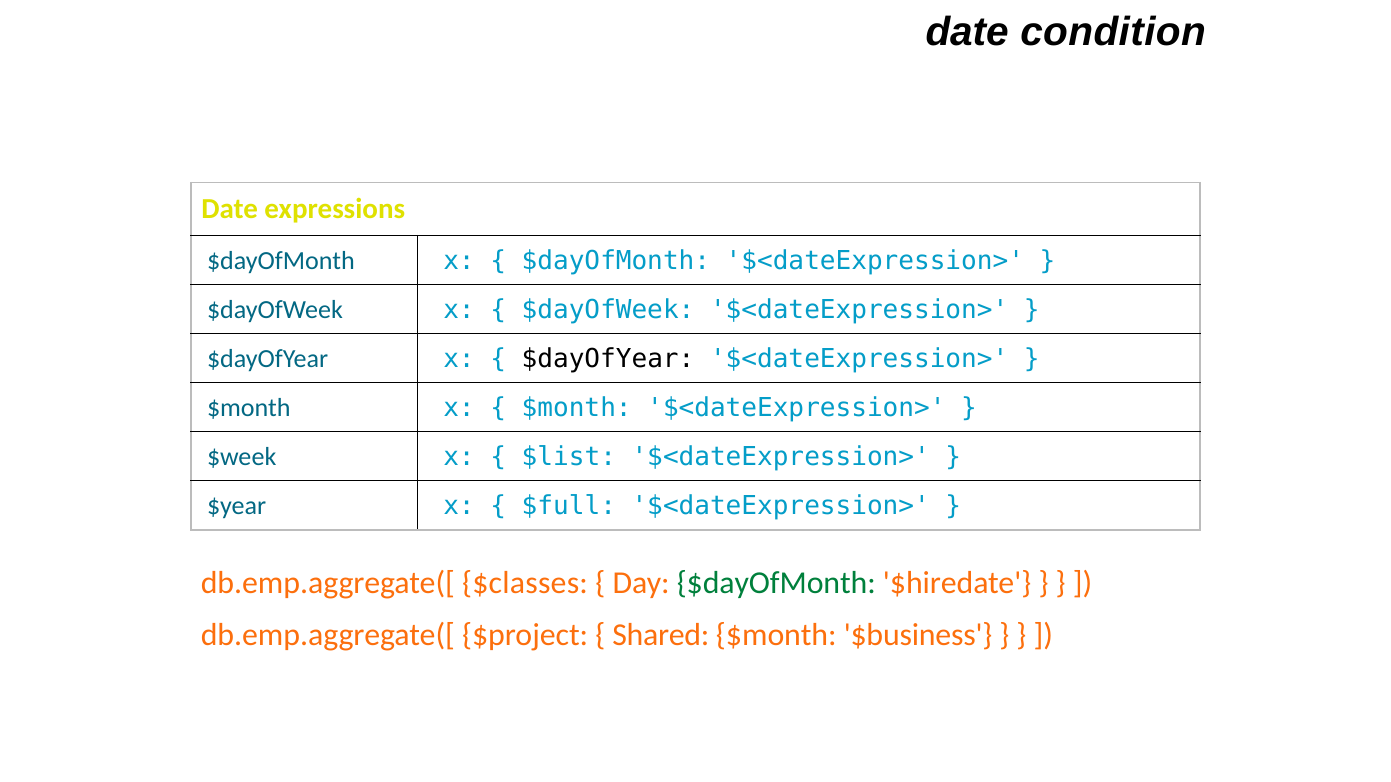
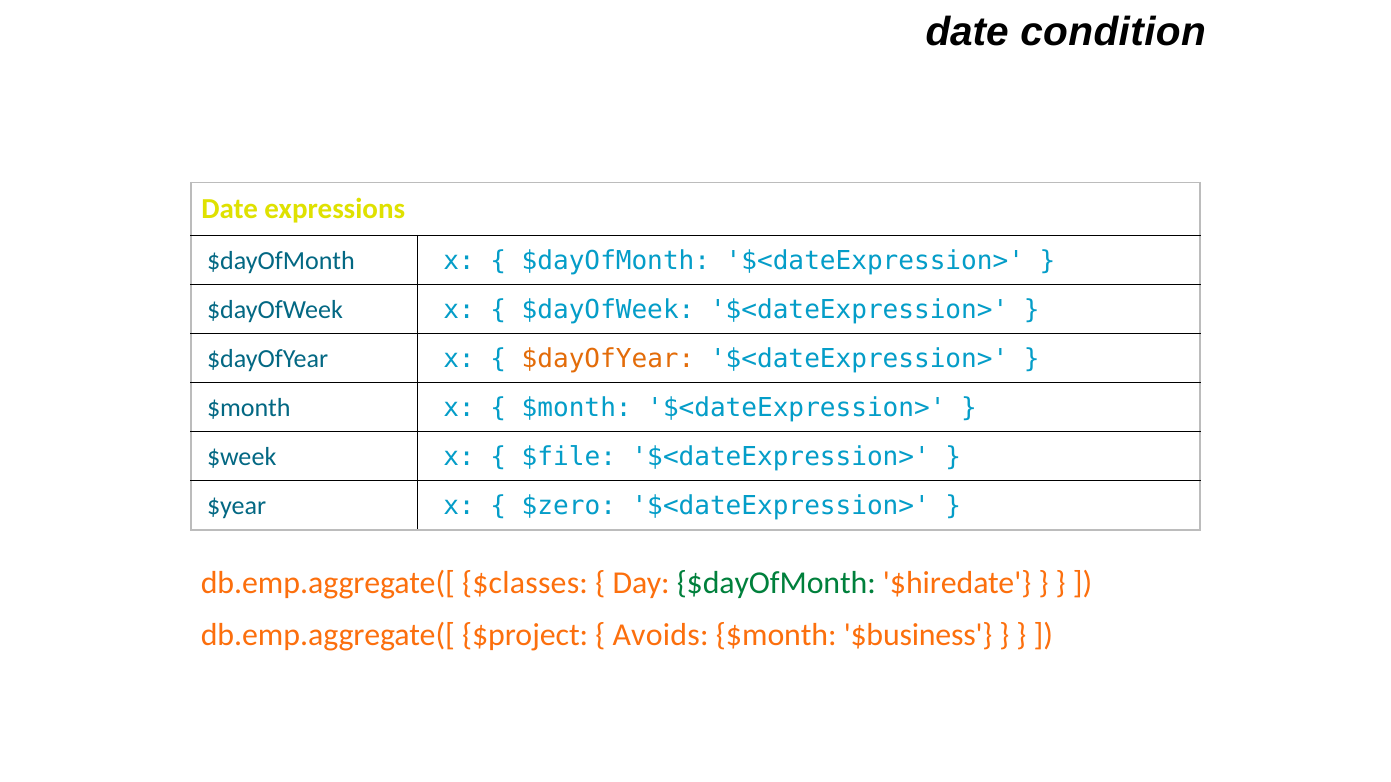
$dayOfYear colour: black -> orange (608, 359)
$list: $list -> $file (569, 457)
$full: $full -> $zero (569, 506)
Shared: Shared -> Avoids (661, 635)
